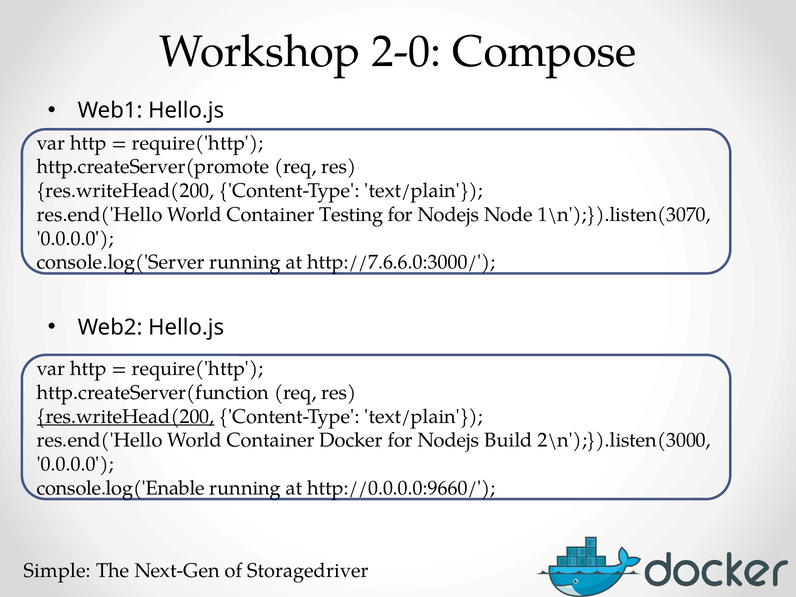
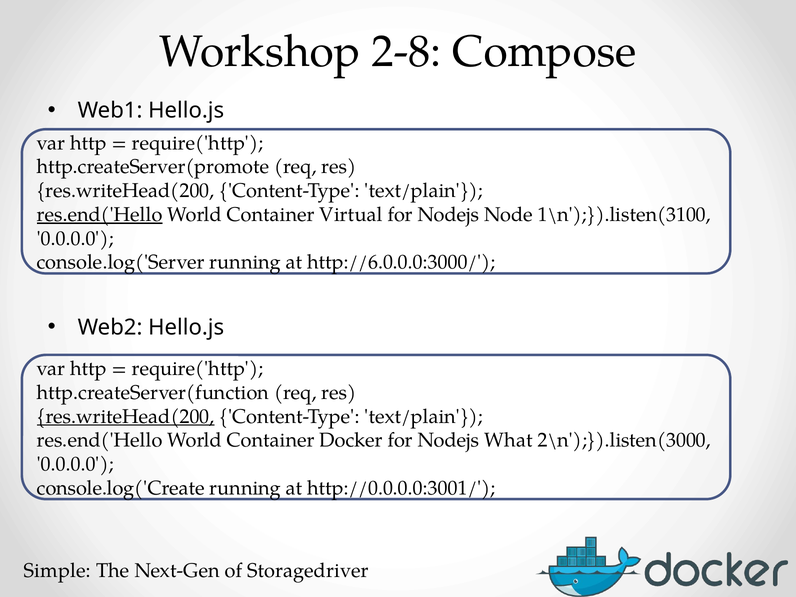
2-0: 2-0 -> 2-8 (406, 52)
res.end('Hello underline: none -> present (100, 215)
Testing: Testing -> Virtual (351, 215)
1\n');}).listen(3070: 1\n');}).listen(3070 -> 1\n');}).listen(3100 (624, 215)
http://7.6.6.0:3000/: http://7.6.6.0:3000/ -> http://6.0.0.0:3000/ (401, 262)
Build: Build -> What (508, 440)
console.log('Enable: console.log('Enable -> console.log('Create (121, 488)
http://0.0.0.0:9660/: http://0.0.0.0:9660/ -> http://0.0.0.0:3001/ (401, 488)
